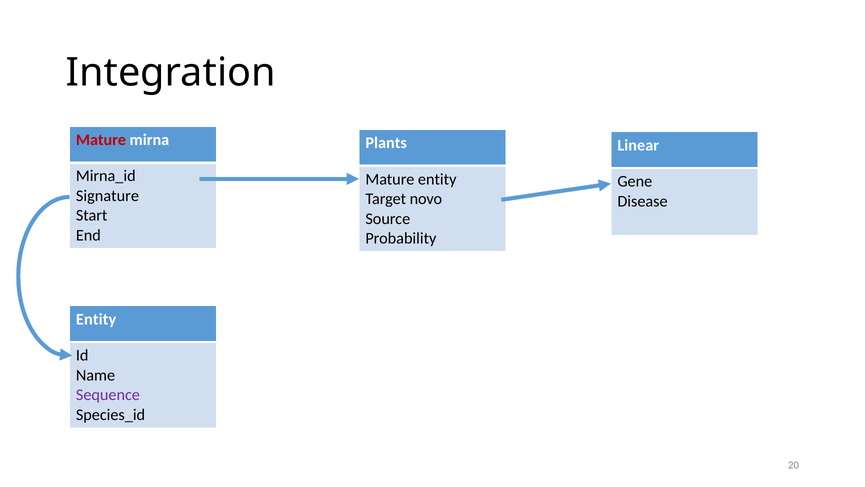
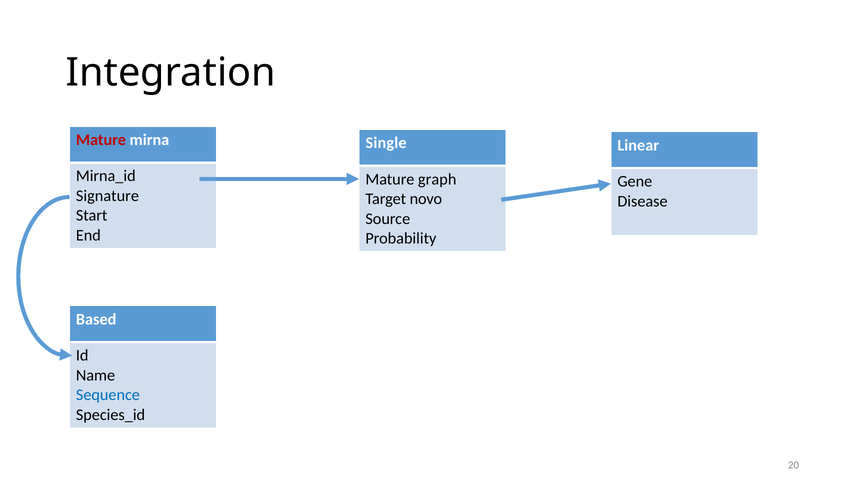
Plants: Plants -> Single (386, 143)
Mature entity: entity -> graph (437, 179)
Entity: Entity -> Based (96, 319)
Sequence colour: purple -> blue (108, 395)
